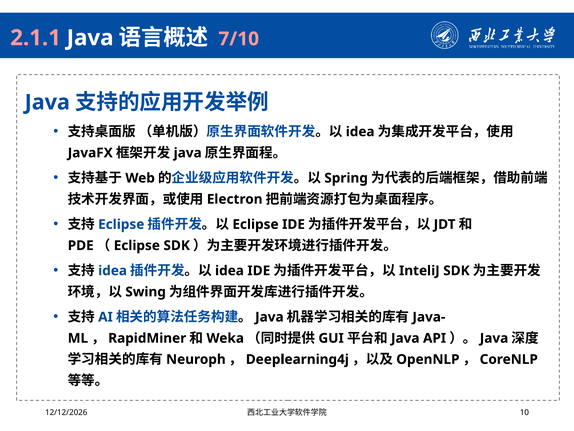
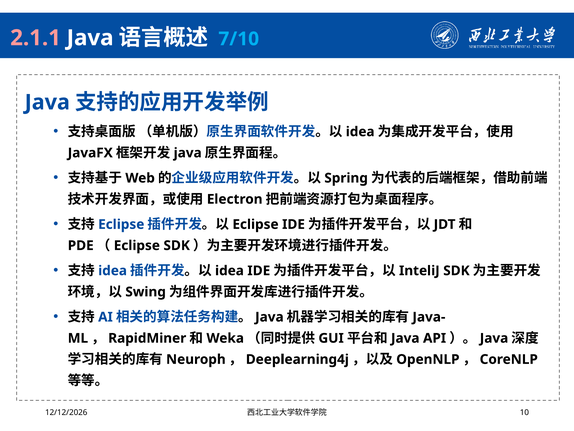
7/10 colour: pink -> light blue (239, 39)
